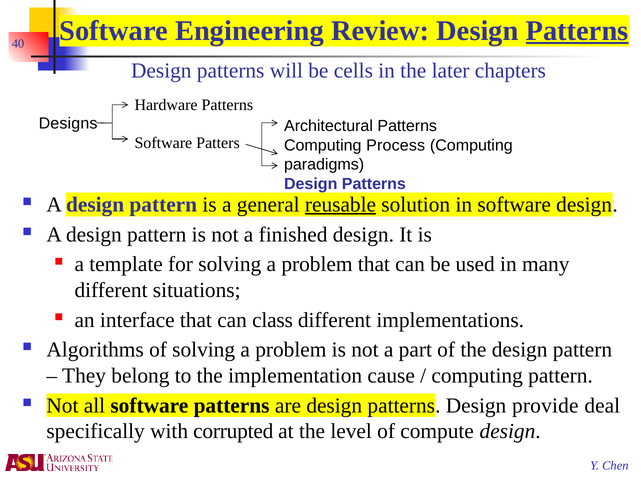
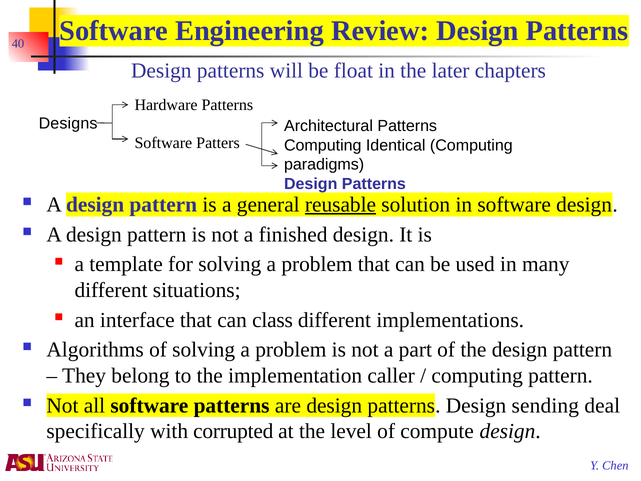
Patterns underline: present -> none (577, 31)
cells: cells -> float (353, 71)
Process: Process -> Identical (396, 145)
cause: cause -> caller (391, 375)
provide: provide -> sending (545, 405)
